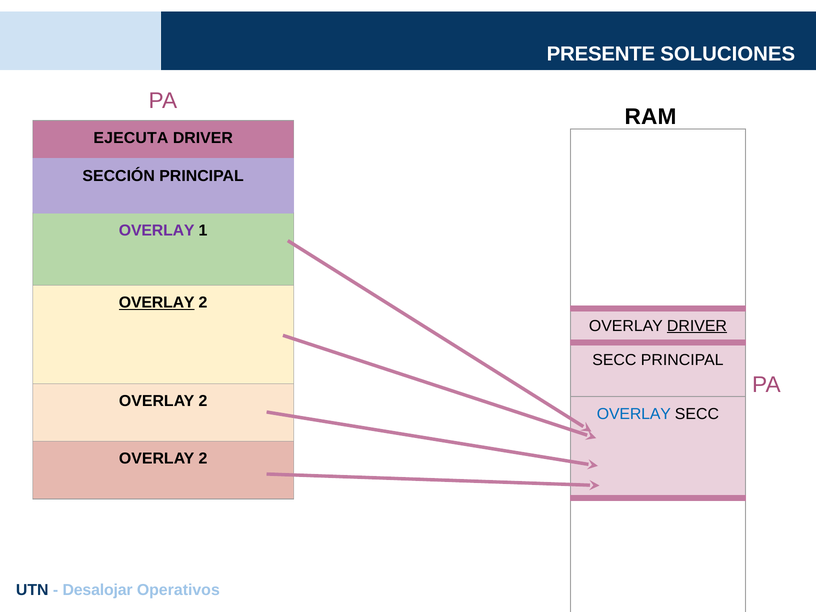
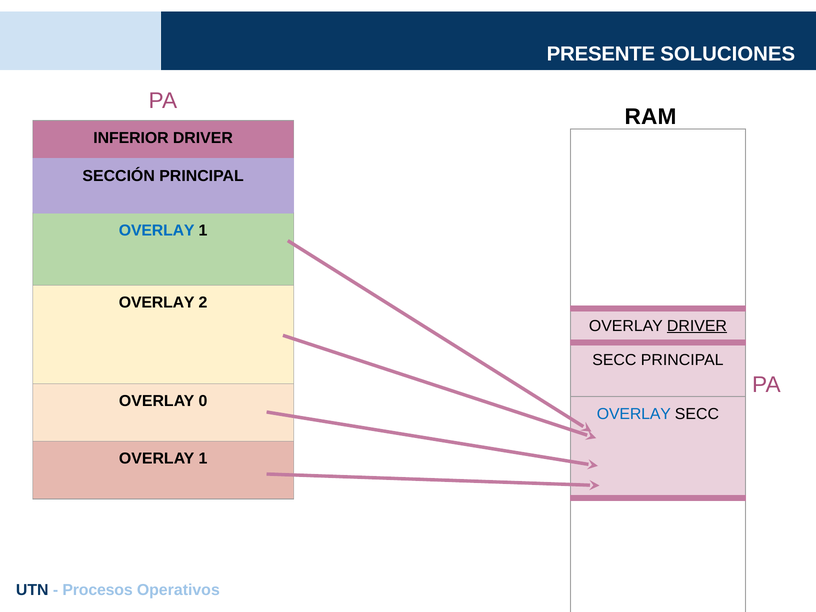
EJECUTA: EJECUTA -> INFERIOR (131, 138)
OVERLAY colour: purple -> blue (157, 230)
OVERLAY underline: present -> none (157, 303)
2: 2 -> 0 (203, 401)
2: 2 -> 1 (203, 459)
Desalojar: Desalojar -> Procesos (98, 590)
